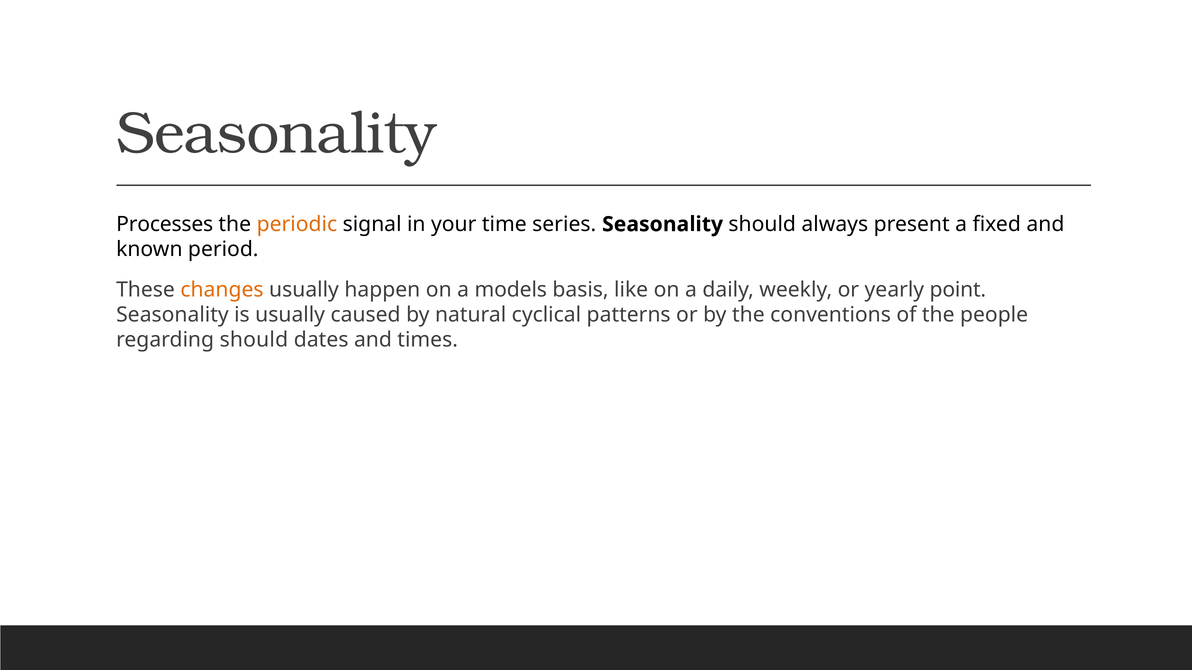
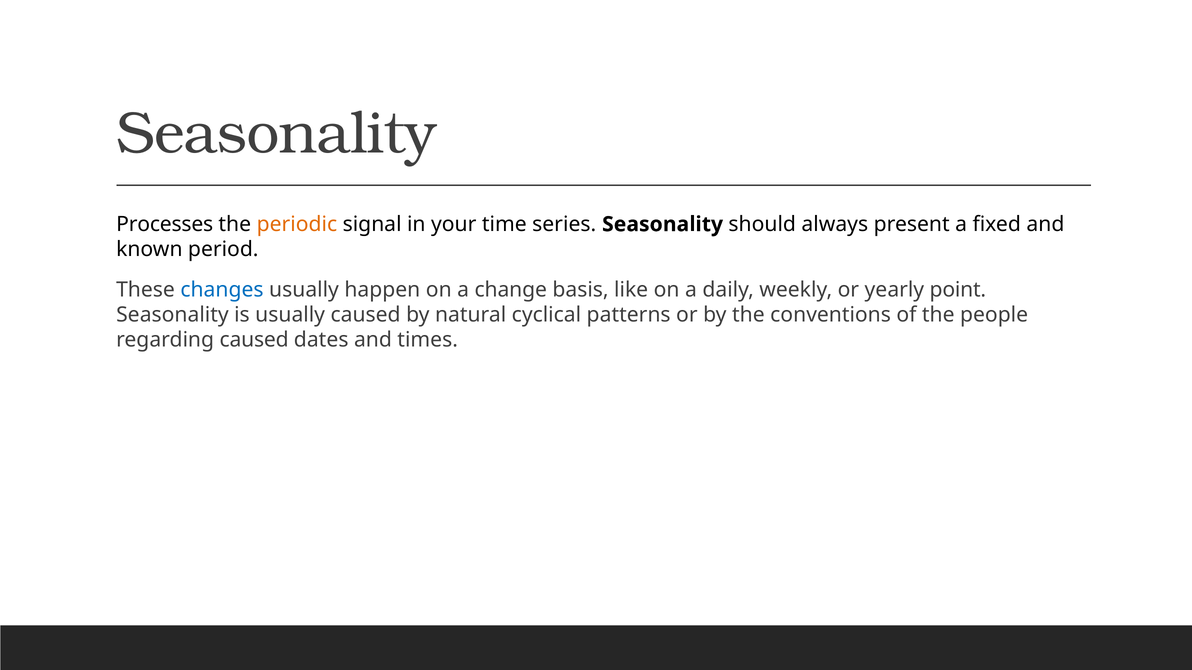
changes colour: orange -> blue (222, 290)
models: models -> change (511, 290)
regarding should: should -> caused (254, 340)
